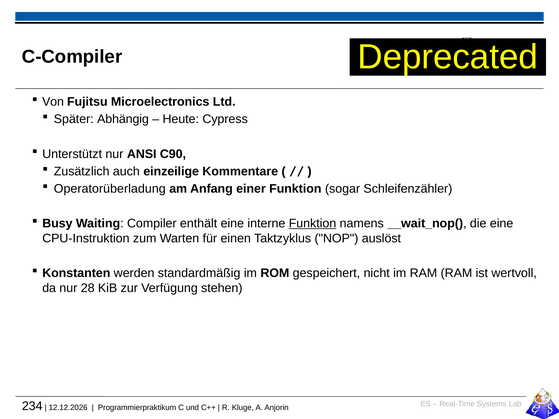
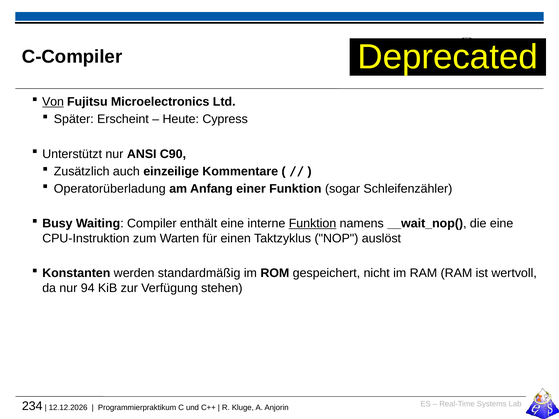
Von underline: none -> present (53, 102)
Abhängig: Abhängig -> Erscheint (123, 119)
28: 28 -> 94 (88, 288)
